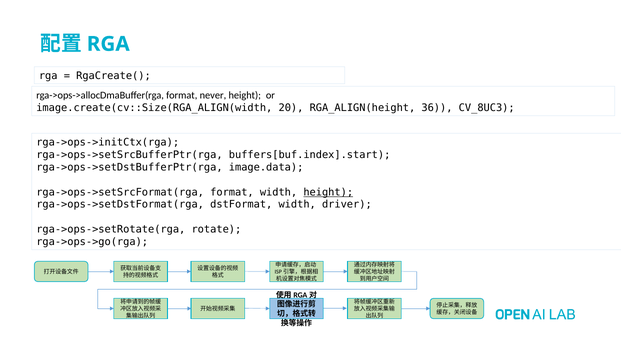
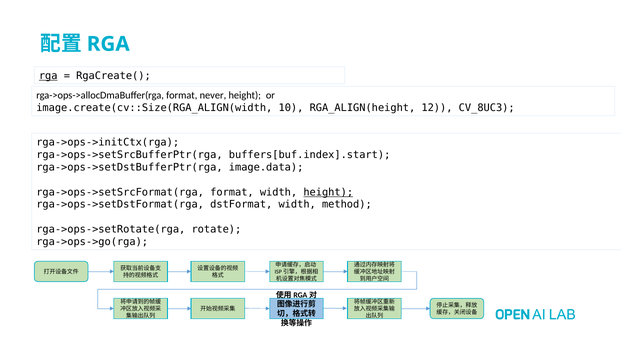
rga underline: none -> present (48, 76)
20: 20 -> 10 (291, 108)
36: 36 -> 12 (437, 108)
driver: driver -> method (347, 204)
